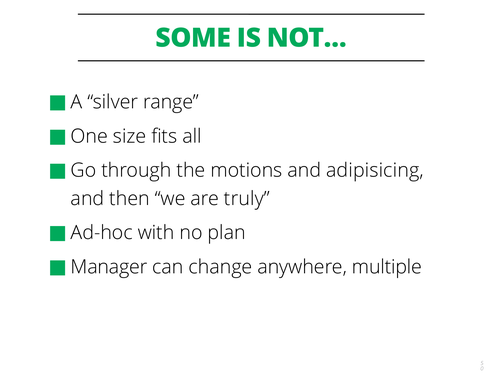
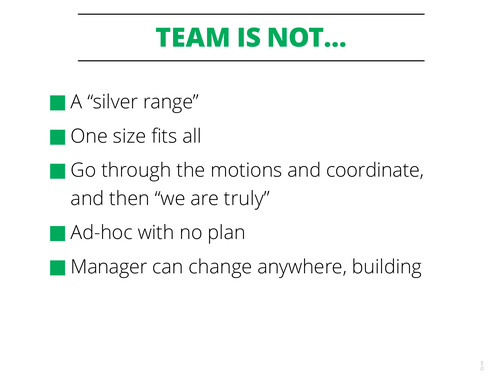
SOME: SOME -> TEAM (193, 38)
adipisicing: adipisicing -> coordinate (375, 170)
multiple: multiple -> building (387, 267)
